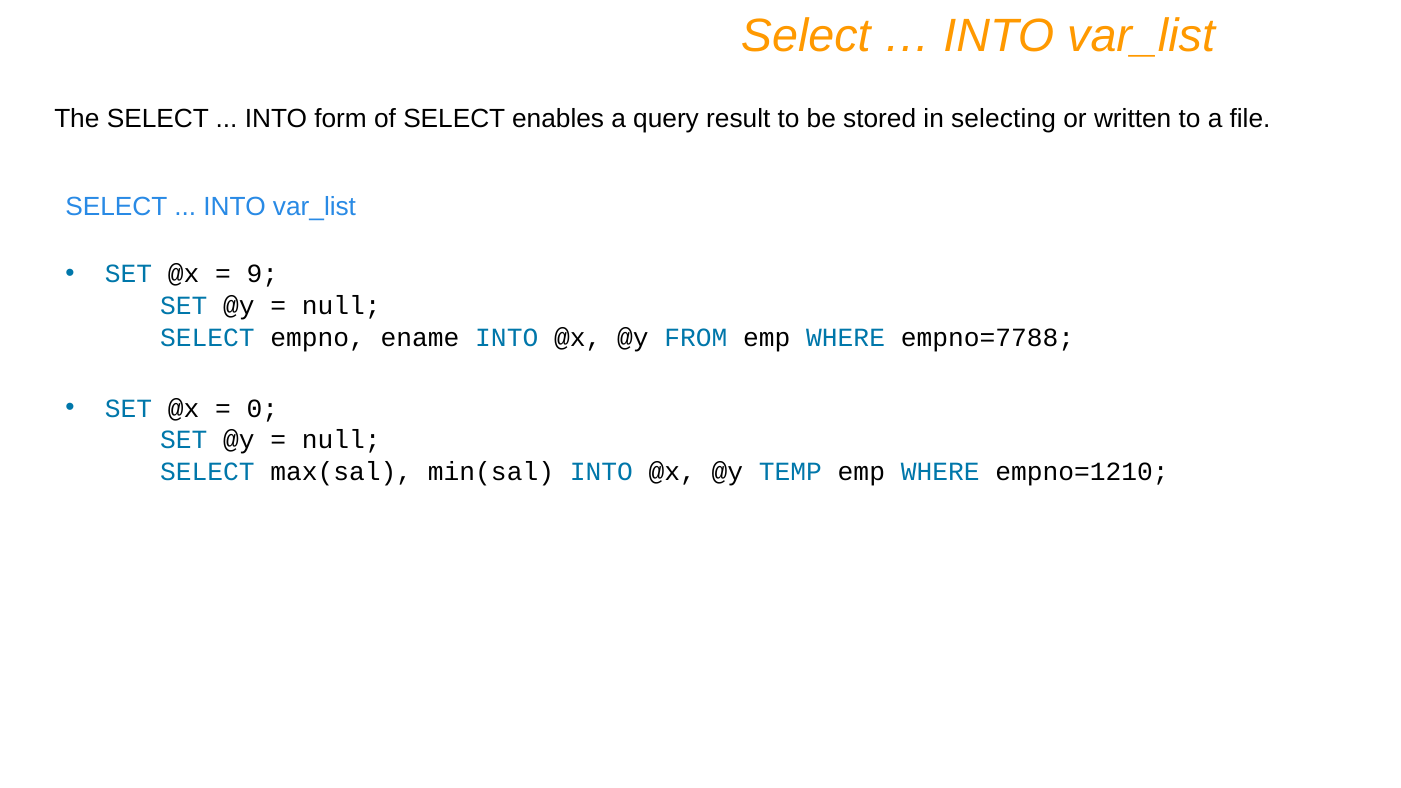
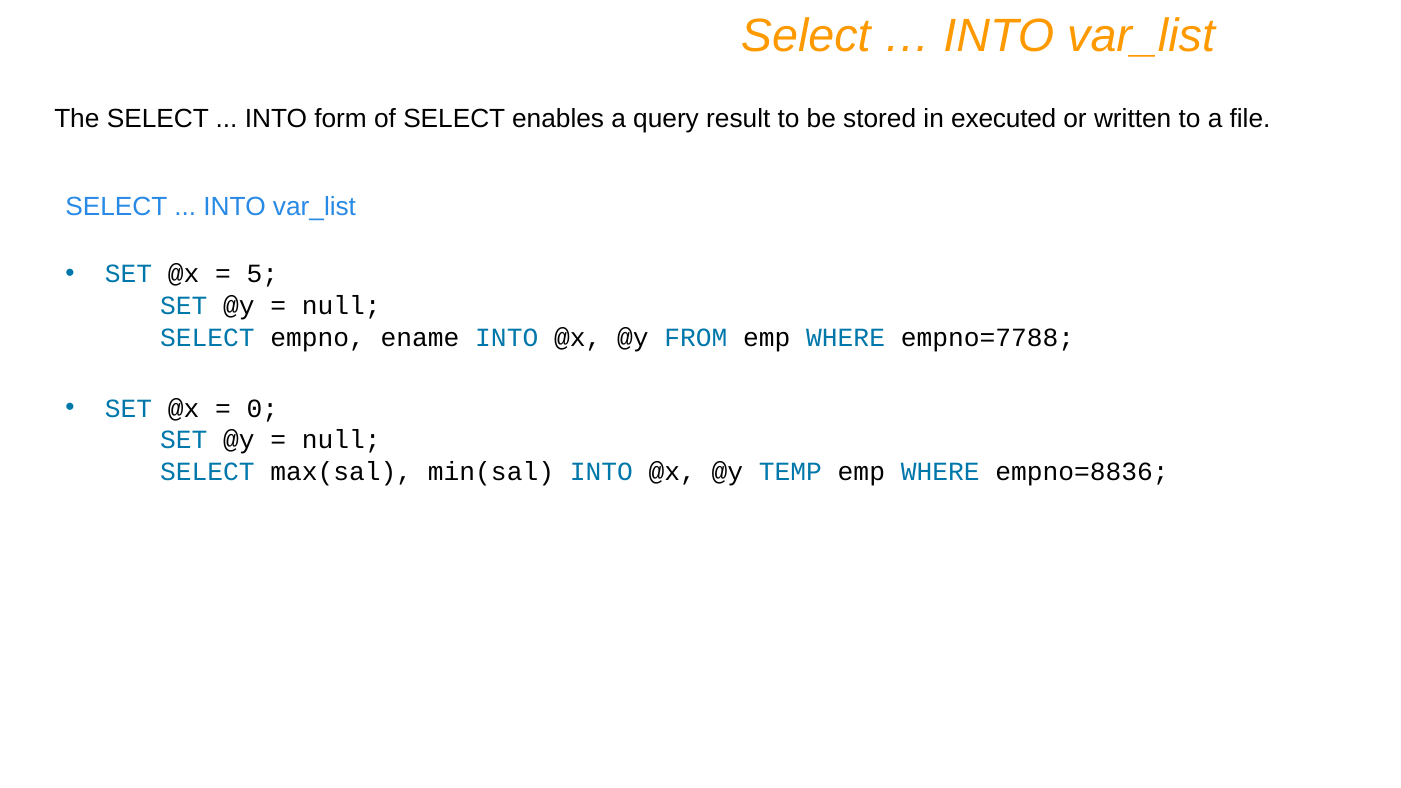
selecting: selecting -> executed (1004, 119)
9: 9 -> 5 (262, 274)
empno=1210: empno=1210 -> empno=8836 (1082, 472)
